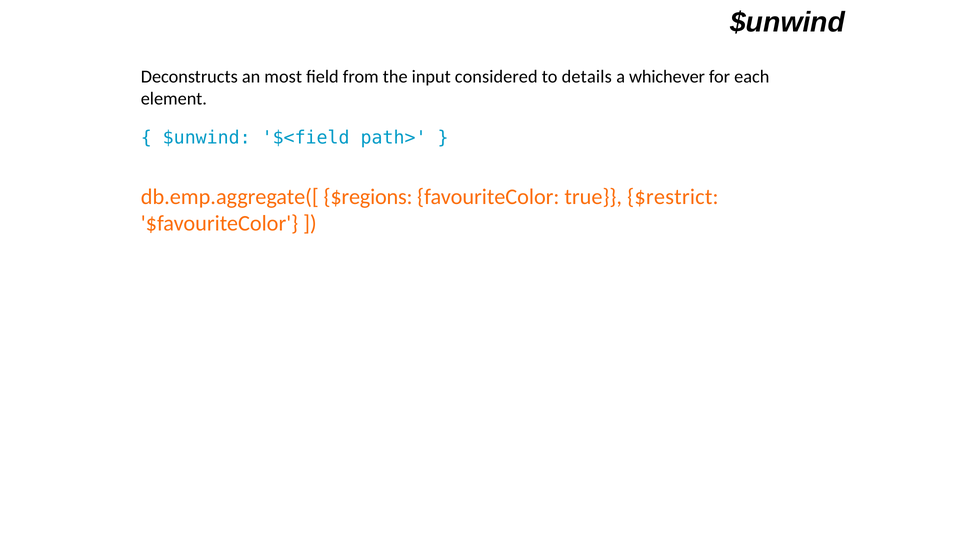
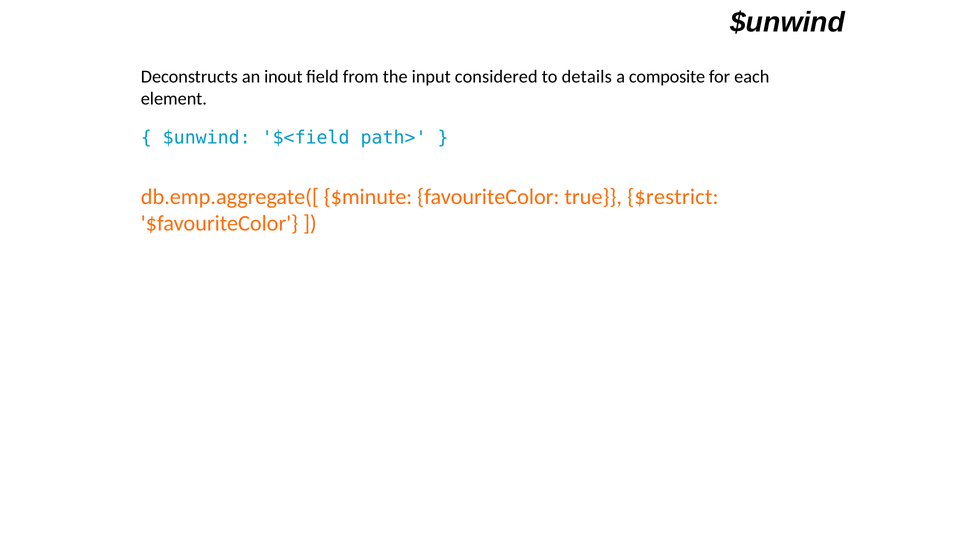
most: most -> inout (283, 77)
whichever: whichever -> composite (667, 77)
$regions: $regions -> $minute (368, 197)
